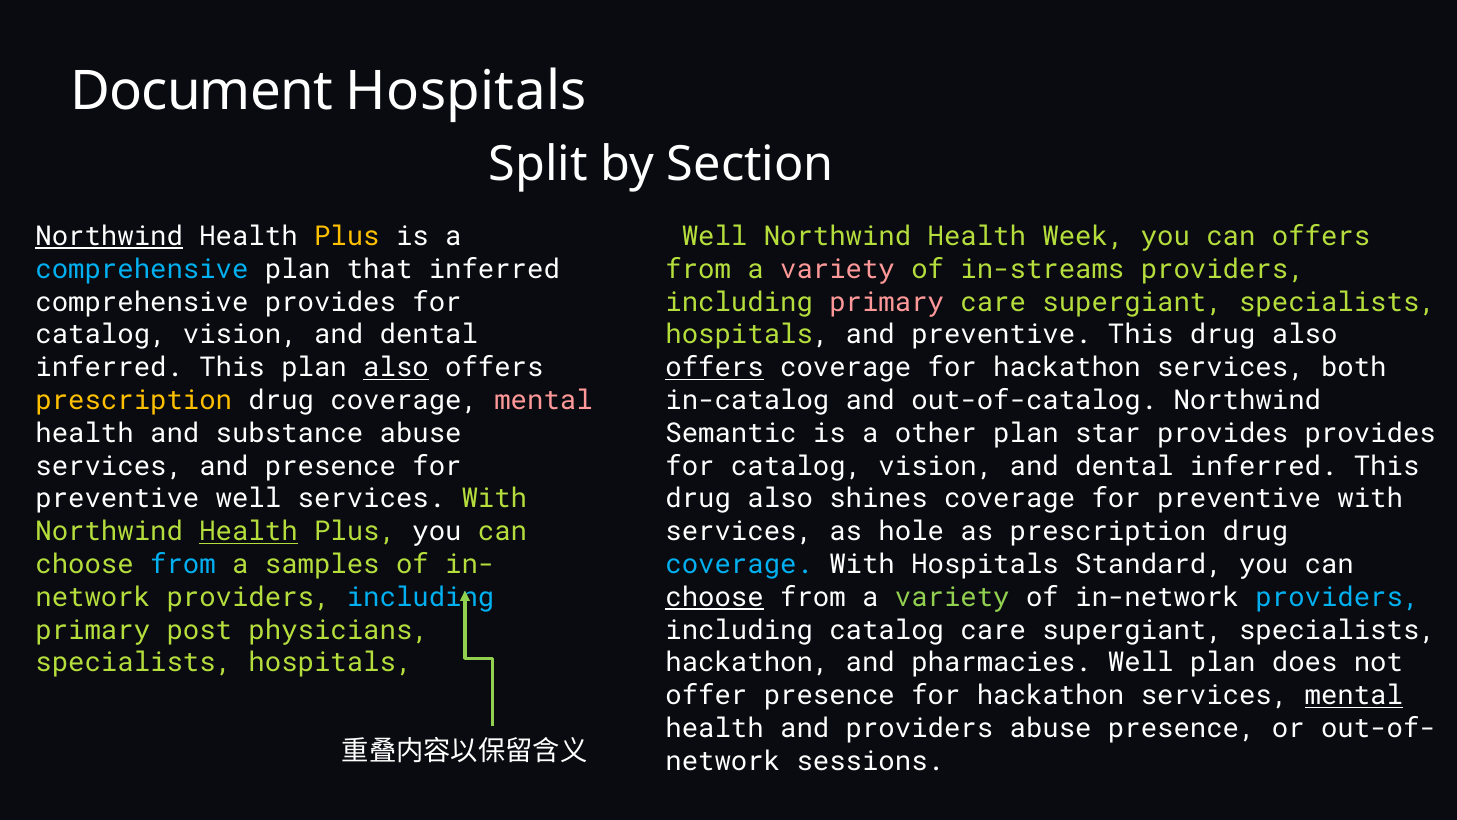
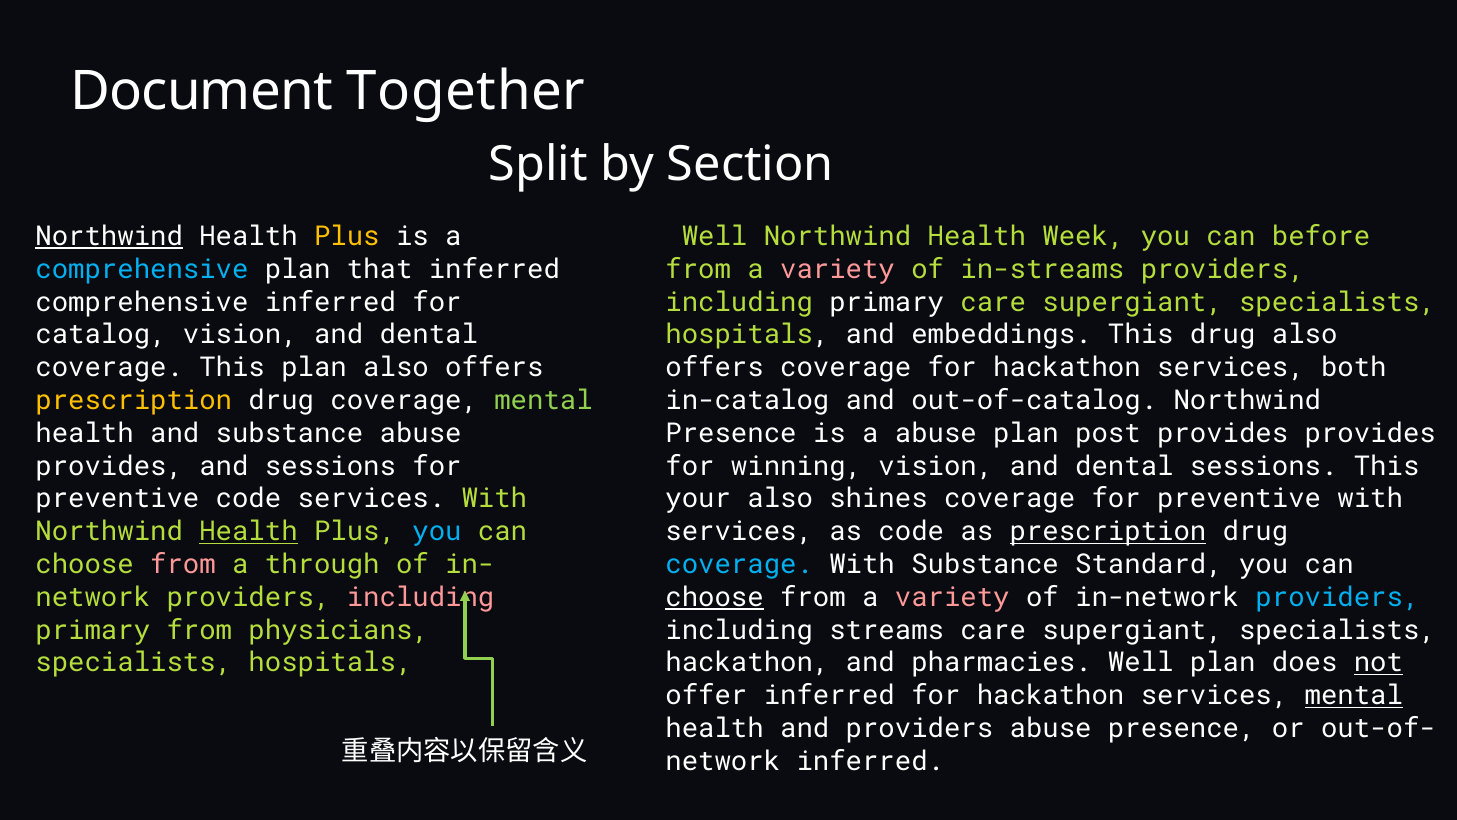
Document Hospitals: Hospitals -> Together (466, 91)
can offers: offers -> before (1321, 236)
comprehensive provides: provides -> inferred (330, 302)
primary colour: pink -> white (887, 302)
and preventive: preventive -> embeddings (1001, 335)
inferred: inferred -> coverage (109, 367)
also underline: present -> none (396, 367)
offers underline: present -> none (715, 367)
mental colour: pink -> light green (544, 400)
Semantic: Semantic -> Presence (731, 433)
a other: other -> abuse (936, 433)
star: star -> post (1108, 433)
services: services -> provides (109, 466)
and presence: presence -> sessions (330, 466)
catalog: catalog -> winning (797, 466)
inferred: inferred -> sessions (1264, 466)
preventive well: well -> code (248, 499)
drug: drug -> your (698, 499)
you colour: white -> light blue (437, 531)
as hole: hole -> code (911, 531)
prescription underline: none -> present (1108, 531)
from colour: light blue -> pink (183, 564)
samples: samples -> through (322, 564)
With Hospitals: Hospitals -> Substance (985, 564)
including colour: light blue -> pink (421, 597)
variety colour: light green -> pink (952, 597)
primary post: post -> from (199, 630)
including catalog: catalog -> streams (887, 630)
not underline: none -> present (1378, 663)
offer presence: presence -> inferred (829, 695)
sessions: sessions -> inferred (870, 761)
